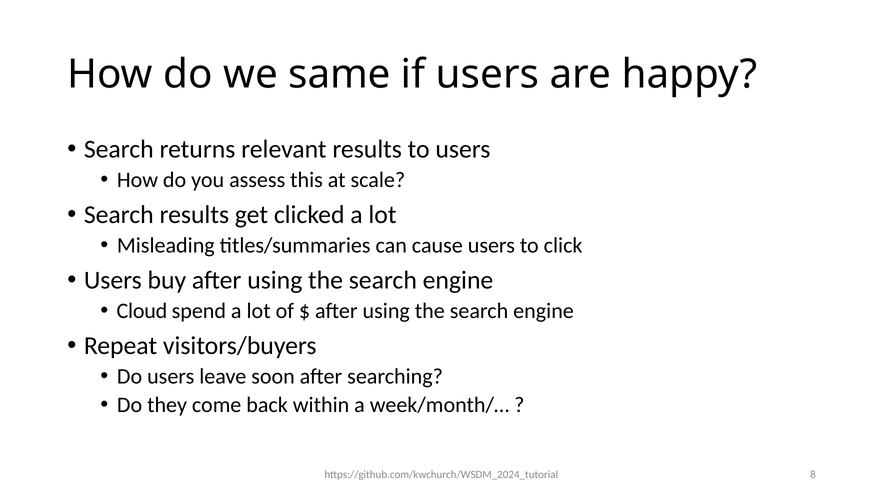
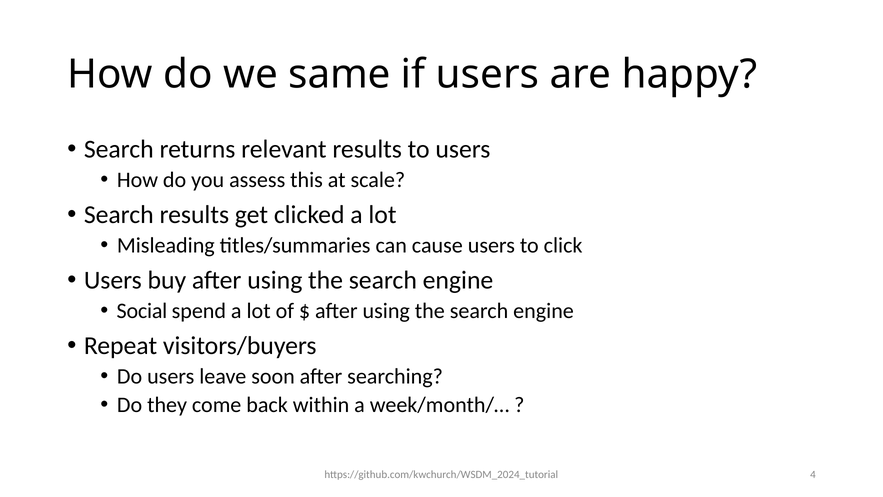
Cloud: Cloud -> Social (142, 311)
8: 8 -> 4 (813, 474)
